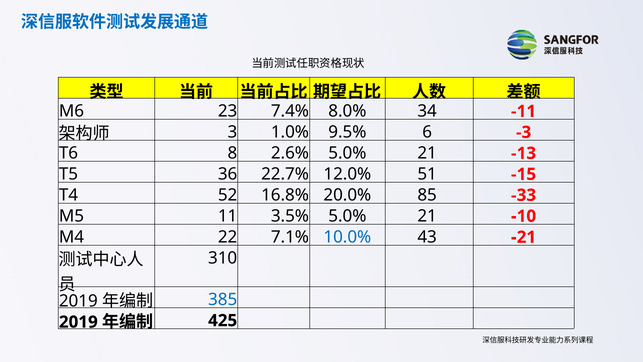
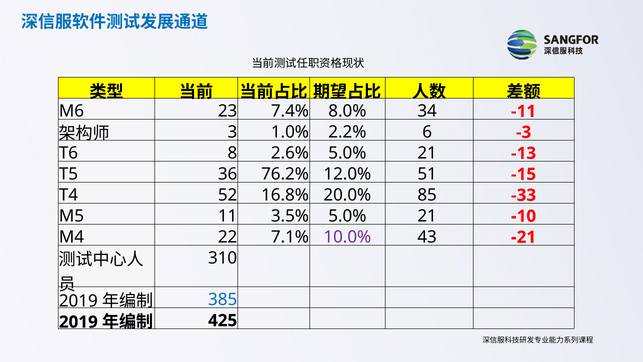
9.5%: 9.5% -> 2.2% (347, 132)
22.7%: 22.7% -> 76.2% (285, 174)
10.0% colour: blue -> purple (347, 237)
